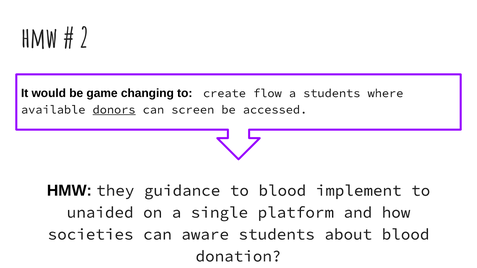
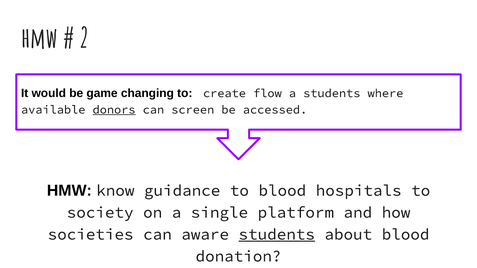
they: they -> know (115, 191)
implement: implement -> hospitals (359, 191)
unaided: unaided -> society (100, 213)
students underline: none -> present (277, 235)
